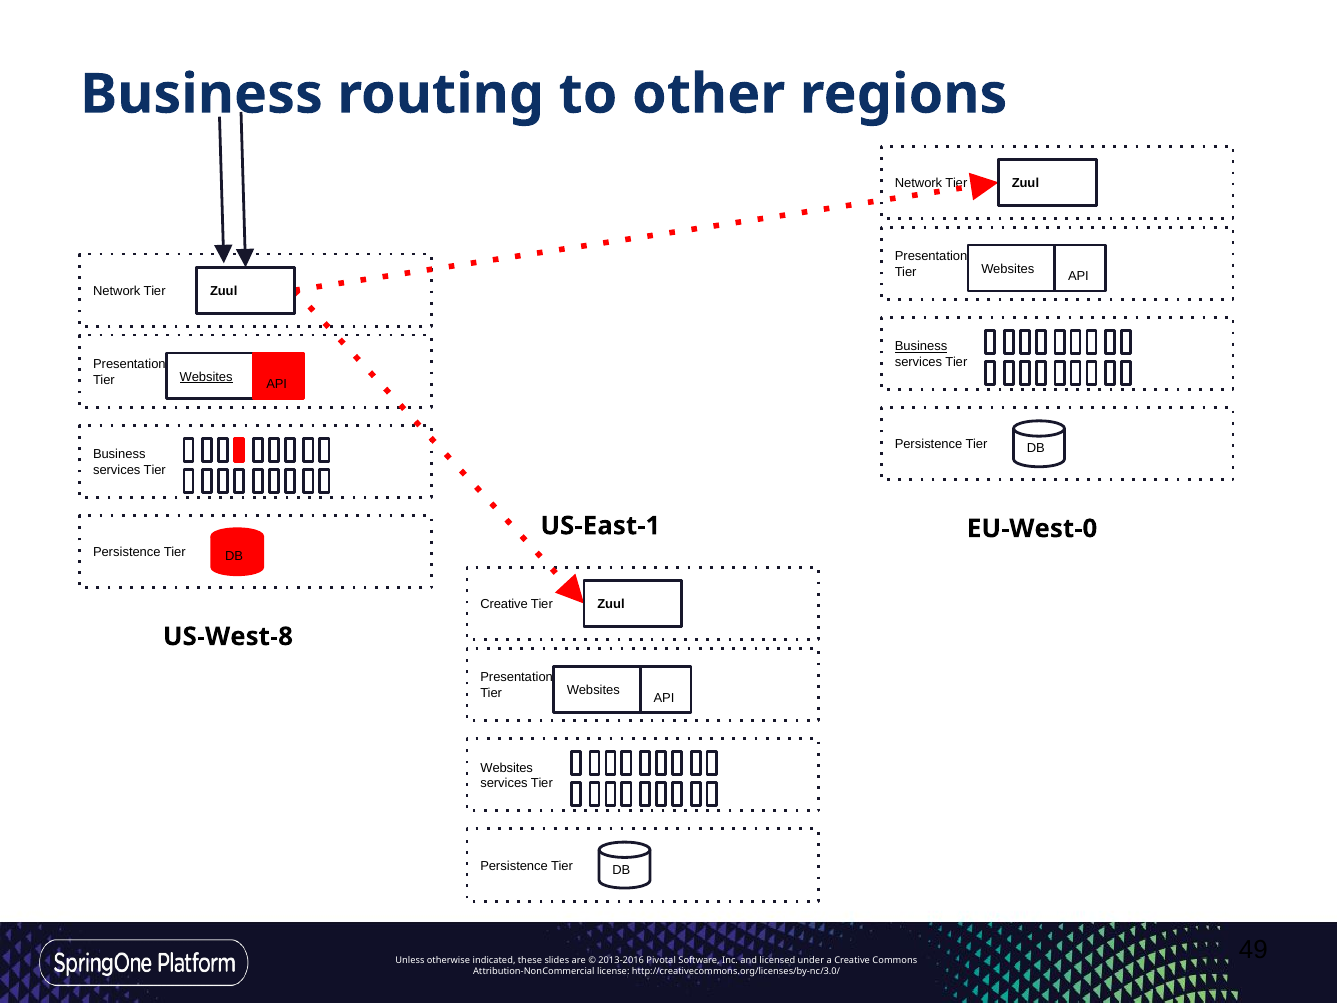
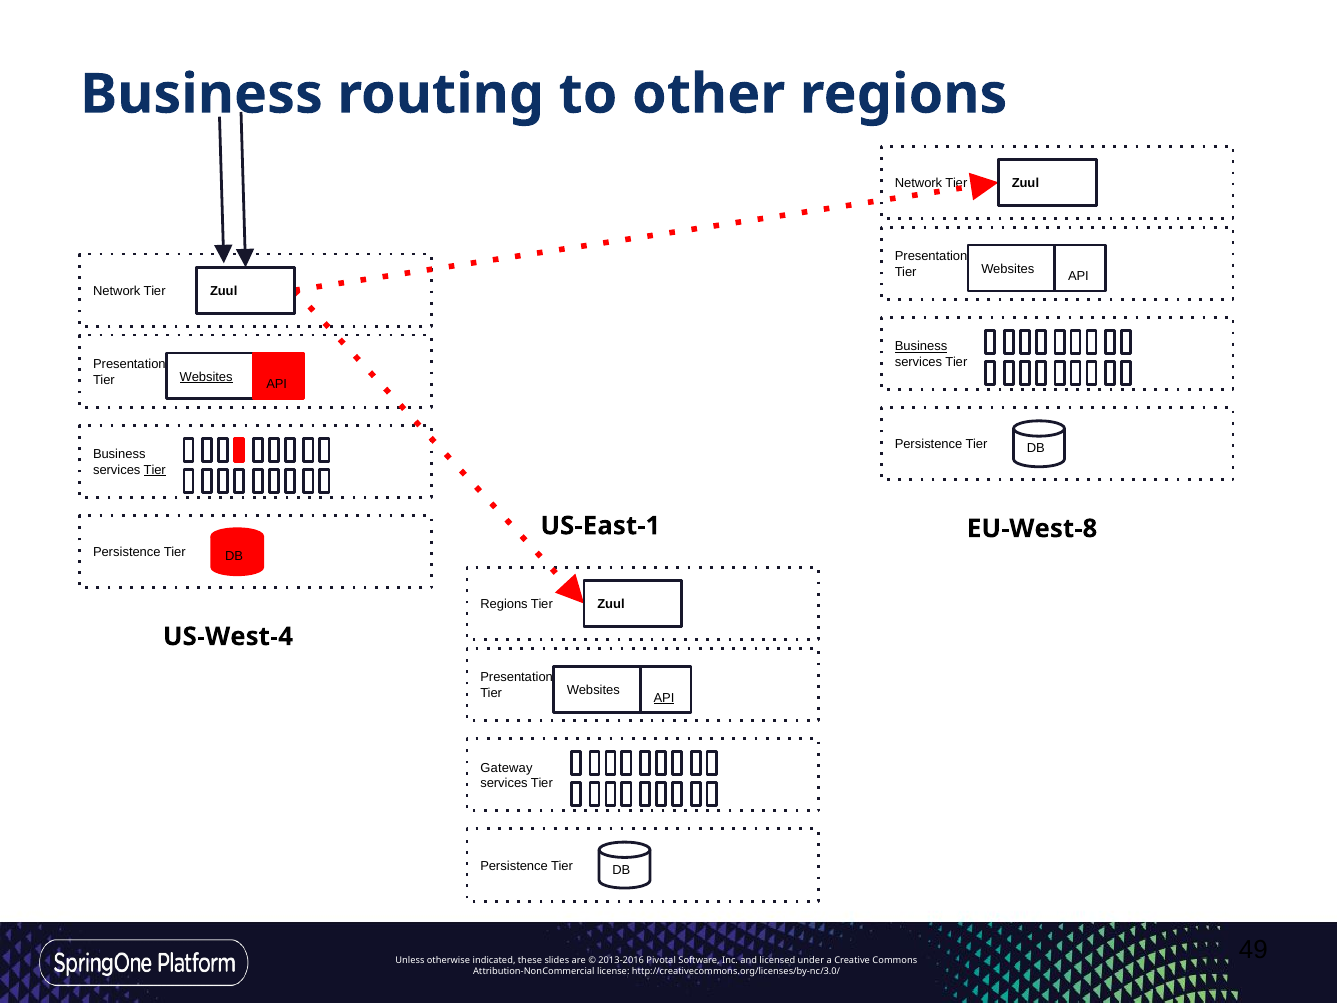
Tier underline: none -> present (155, 470)
EU-West-0: EU-West-0 -> EU-West-8 (1032, 528)
Creative: Creative -> Regions (504, 604)
US-West-8: US-West-8 -> US-West-4 (228, 636)
API underline: none -> present (664, 698)
Websites: Websites -> Gateway (507, 768)
